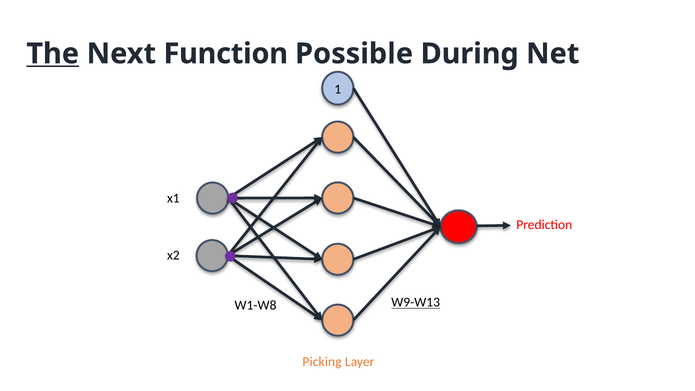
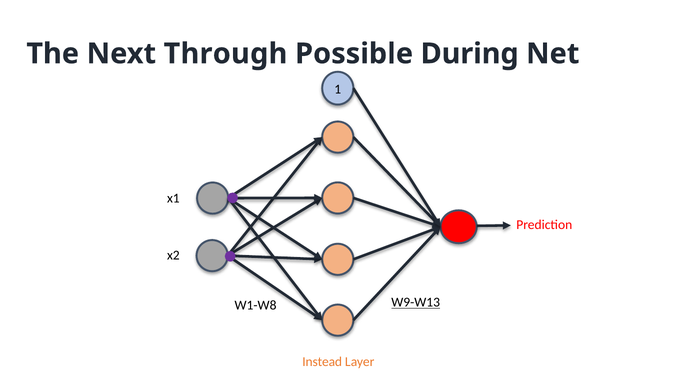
The underline: present -> none (53, 54)
Function: Function -> Through (225, 54)
Picking: Picking -> Instead (322, 362)
